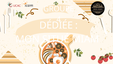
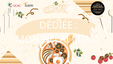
SITUÉ: SITUÉ -> DÉLAI (56, 39)
